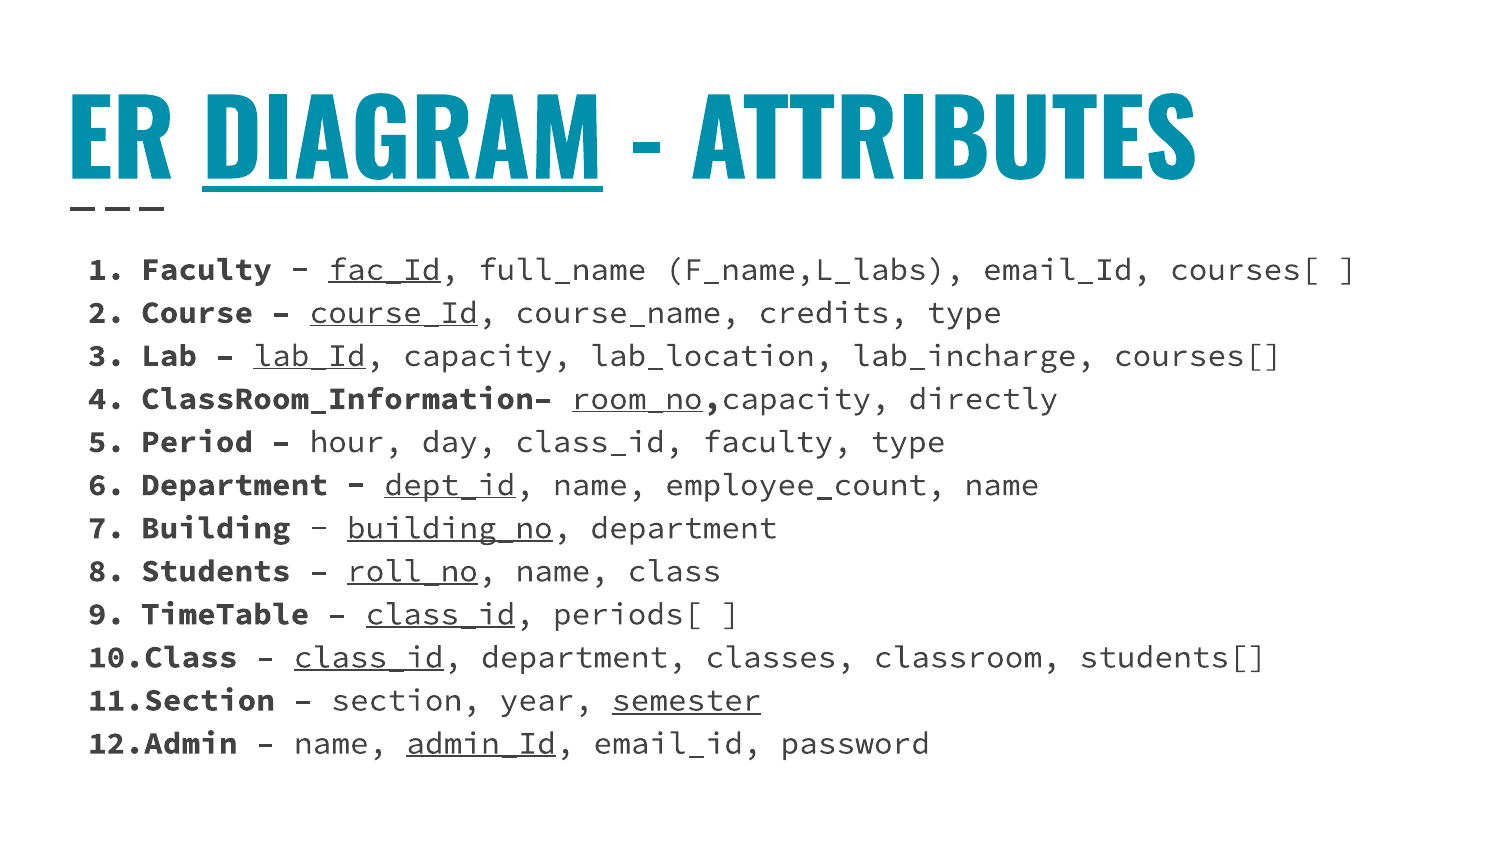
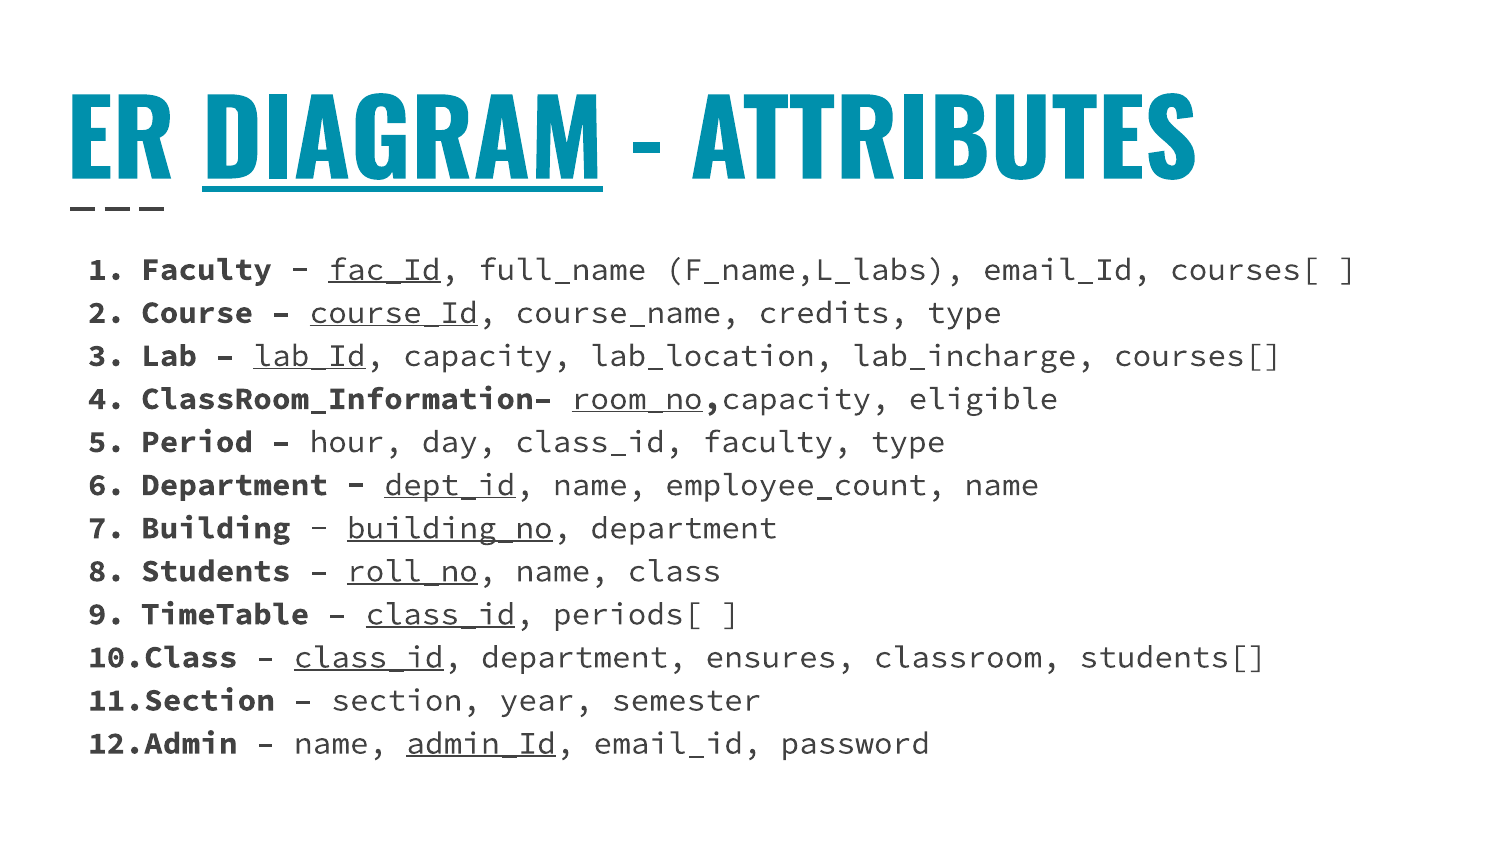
directly: directly -> eligible (983, 399)
classes: classes -> ensures (780, 657)
semester underline: present -> none (687, 700)
